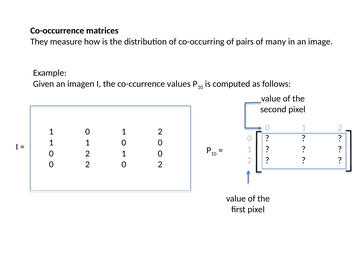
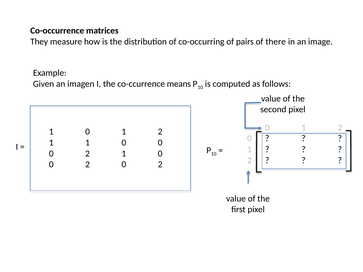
many: many -> there (276, 42)
values: values -> means (179, 84)
